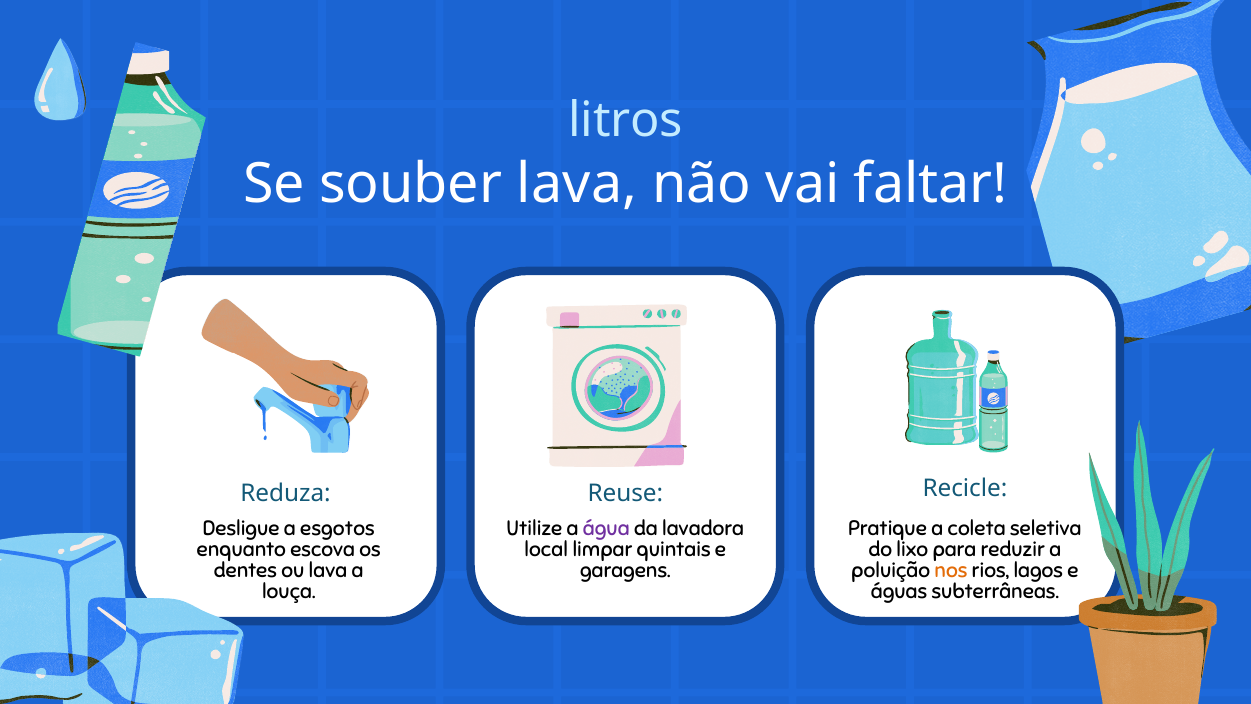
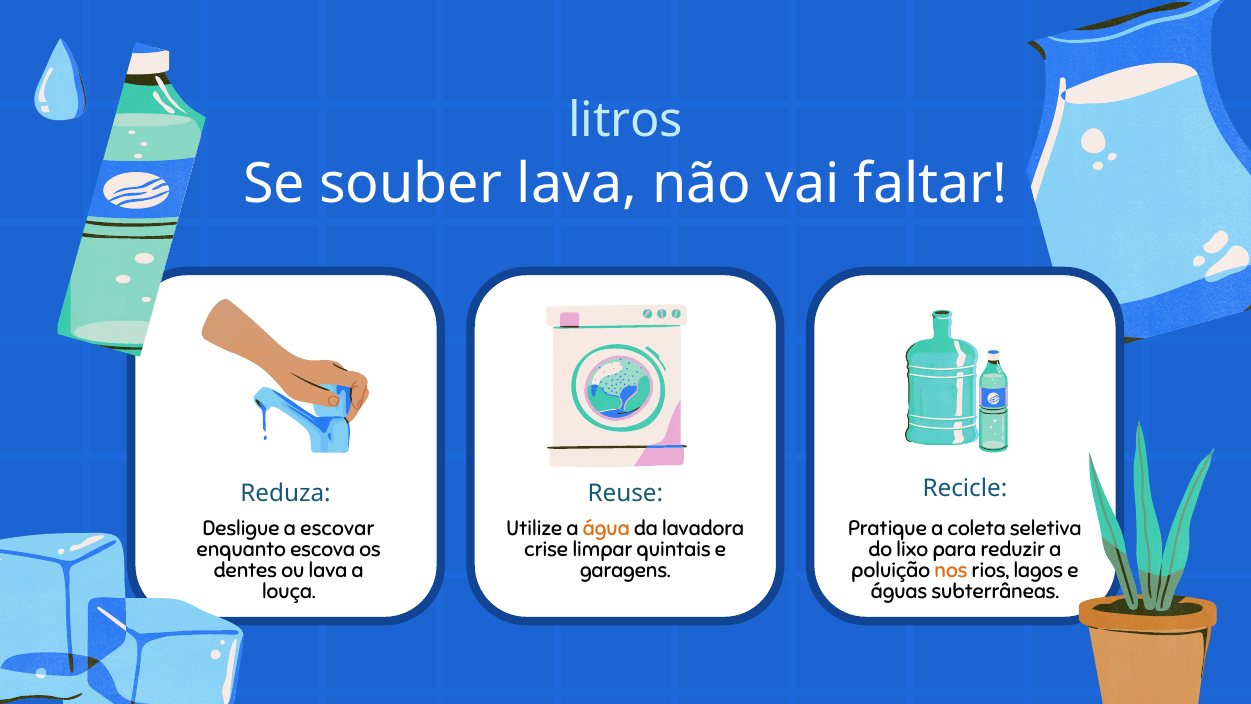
esgotos: esgotos -> escovar (337, 529)
água colour: purple -> orange (606, 529)
local: local -> crise (546, 550)
